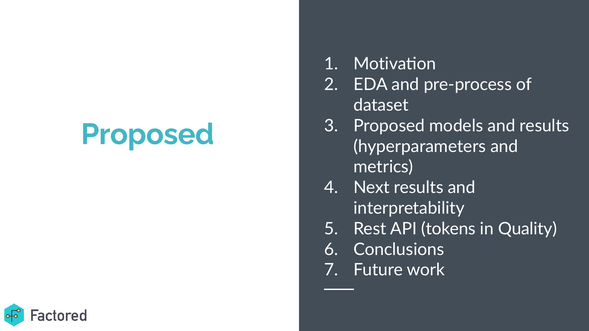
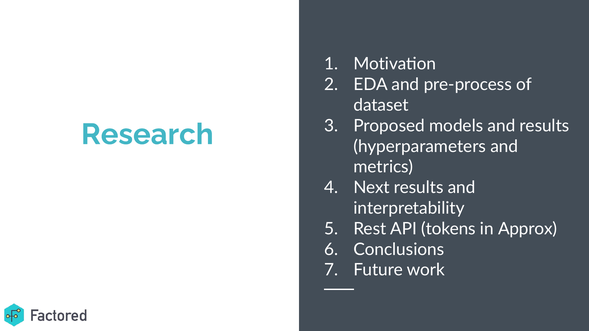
Proposed: Proposed -> Research (147, 135)
Quality: Quality -> Approx (528, 229)
